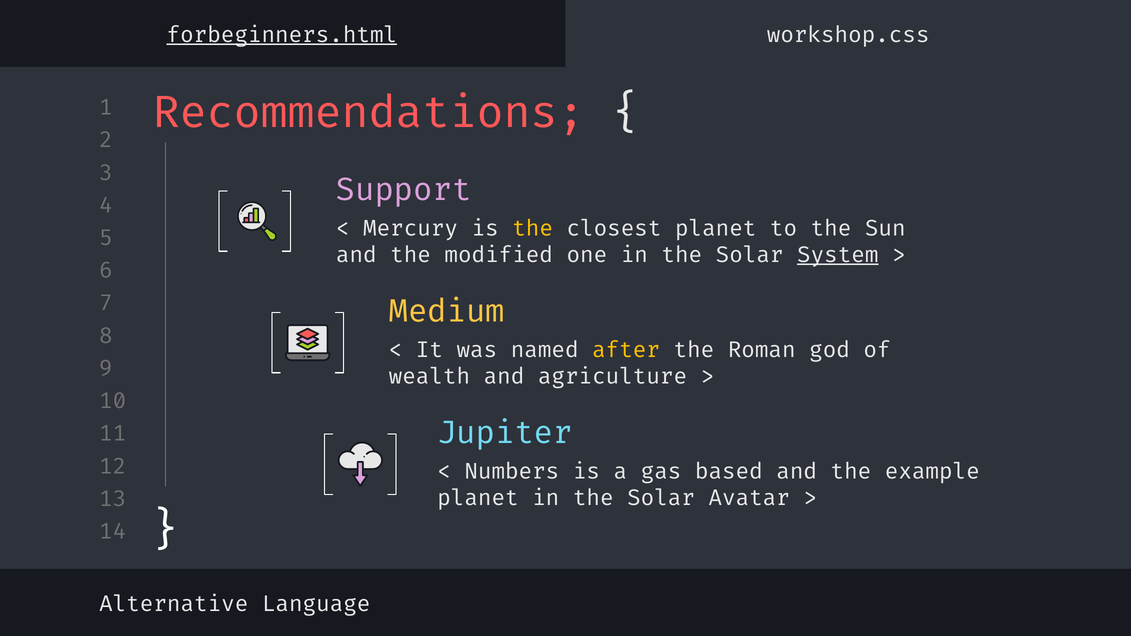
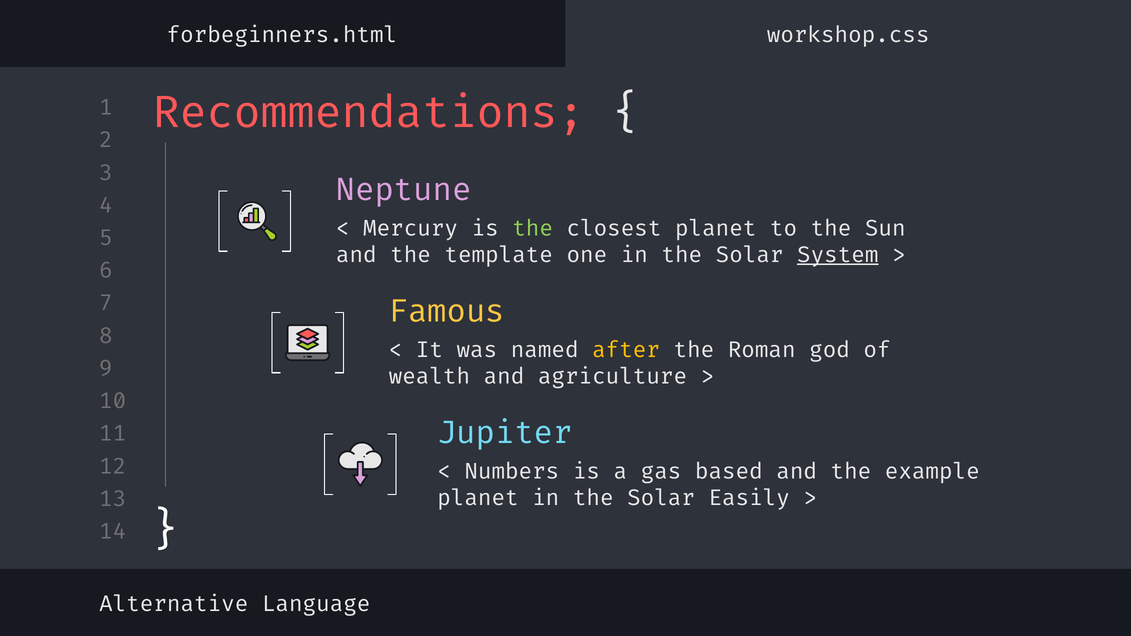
forbeginners.html underline: present -> none (282, 35)
Support: Support -> Neptune (404, 190)
the colour: yellow -> light green (533, 229)
modified: modified -> template (499, 255)
Medium: Medium -> Famous (447, 311)
Avatar: Avatar -> Easily (749, 498)
